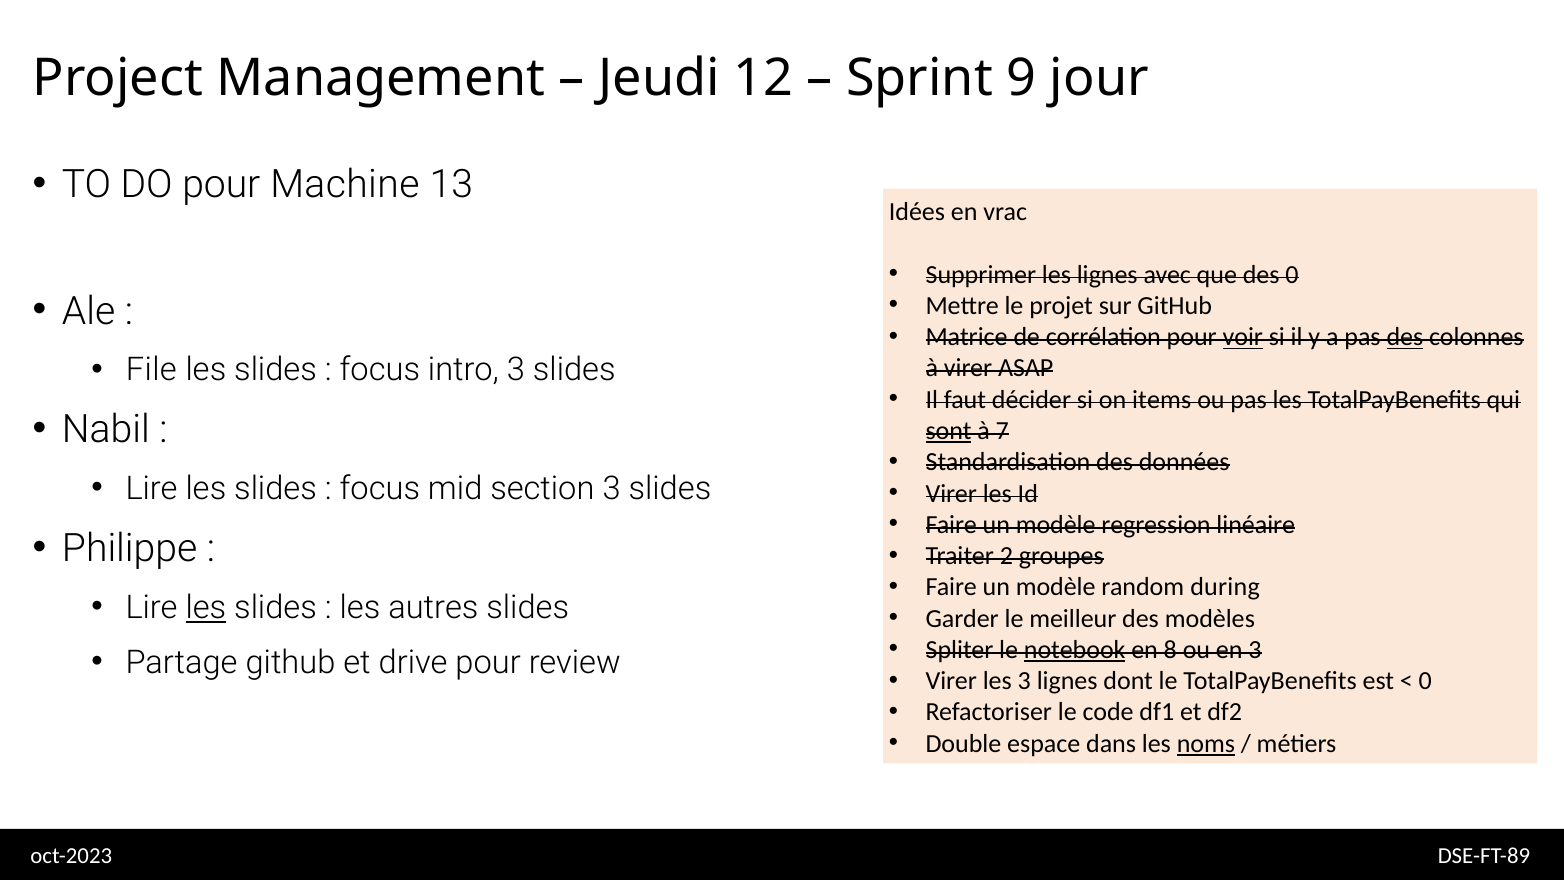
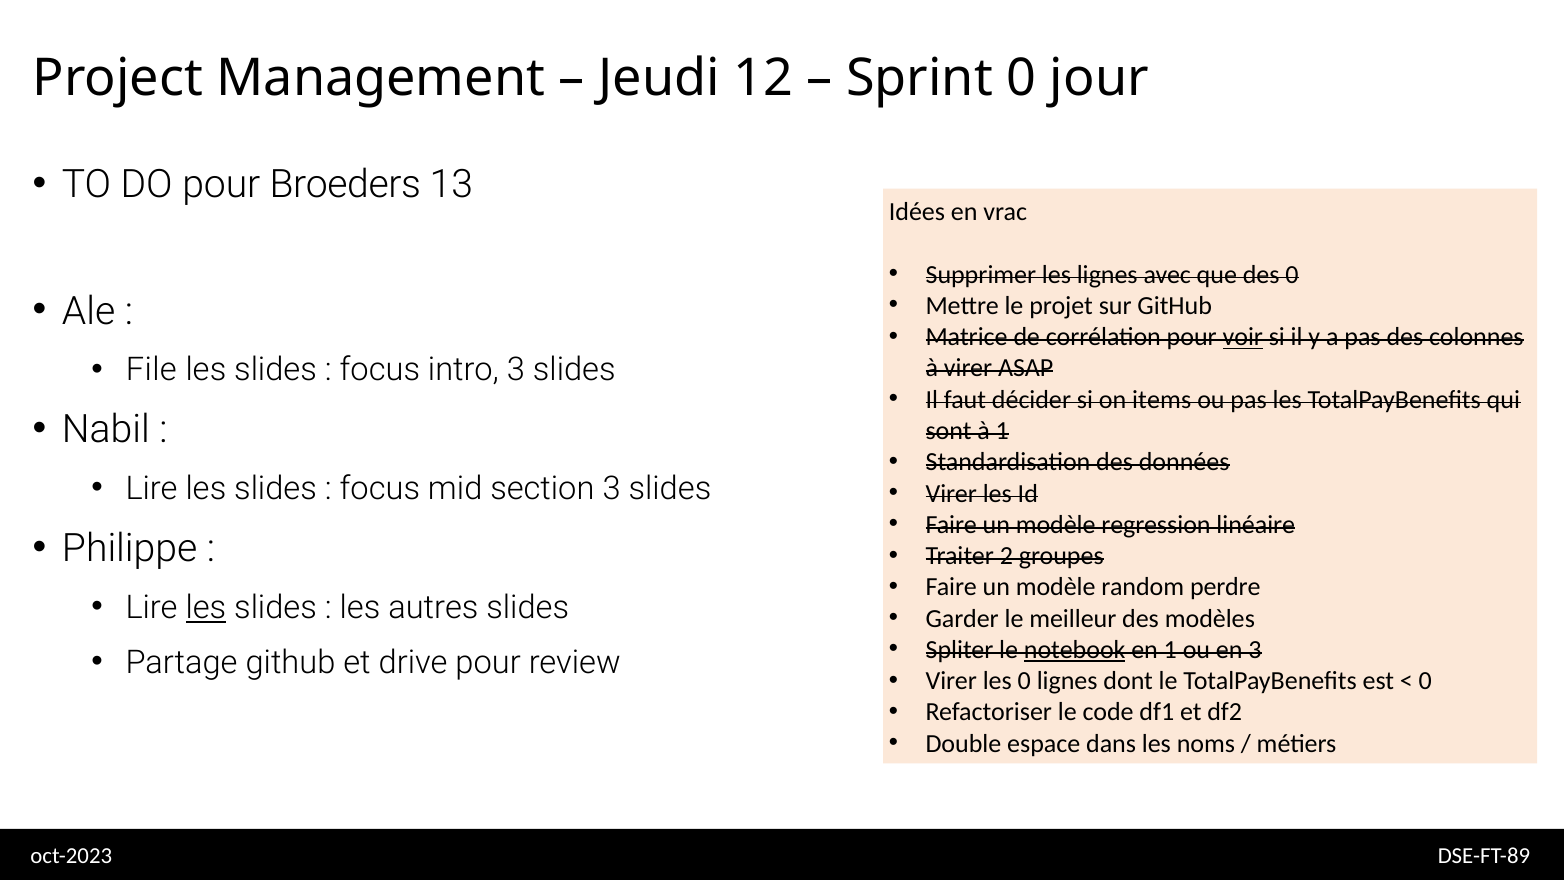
Sprint 9: 9 -> 0 (1021, 79)
Machine: Machine -> Broeders (345, 185)
des underline: present -> none (1405, 337)
sont underline: present -> none (949, 431)
à 7: 7 -> 1 (1002, 431)
during: during -> perdre (1225, 587)
en 8: 8 -> 1 (1170, 650)
les 3: 3 -> 0 (1024, 681)
noms underline: present -> none (1206, 743)
